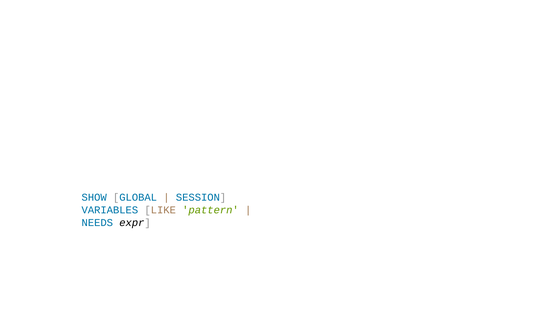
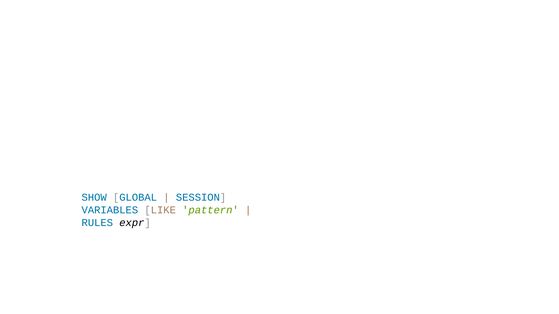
NEEDS: NEEDS -> RULES (97, 223)
